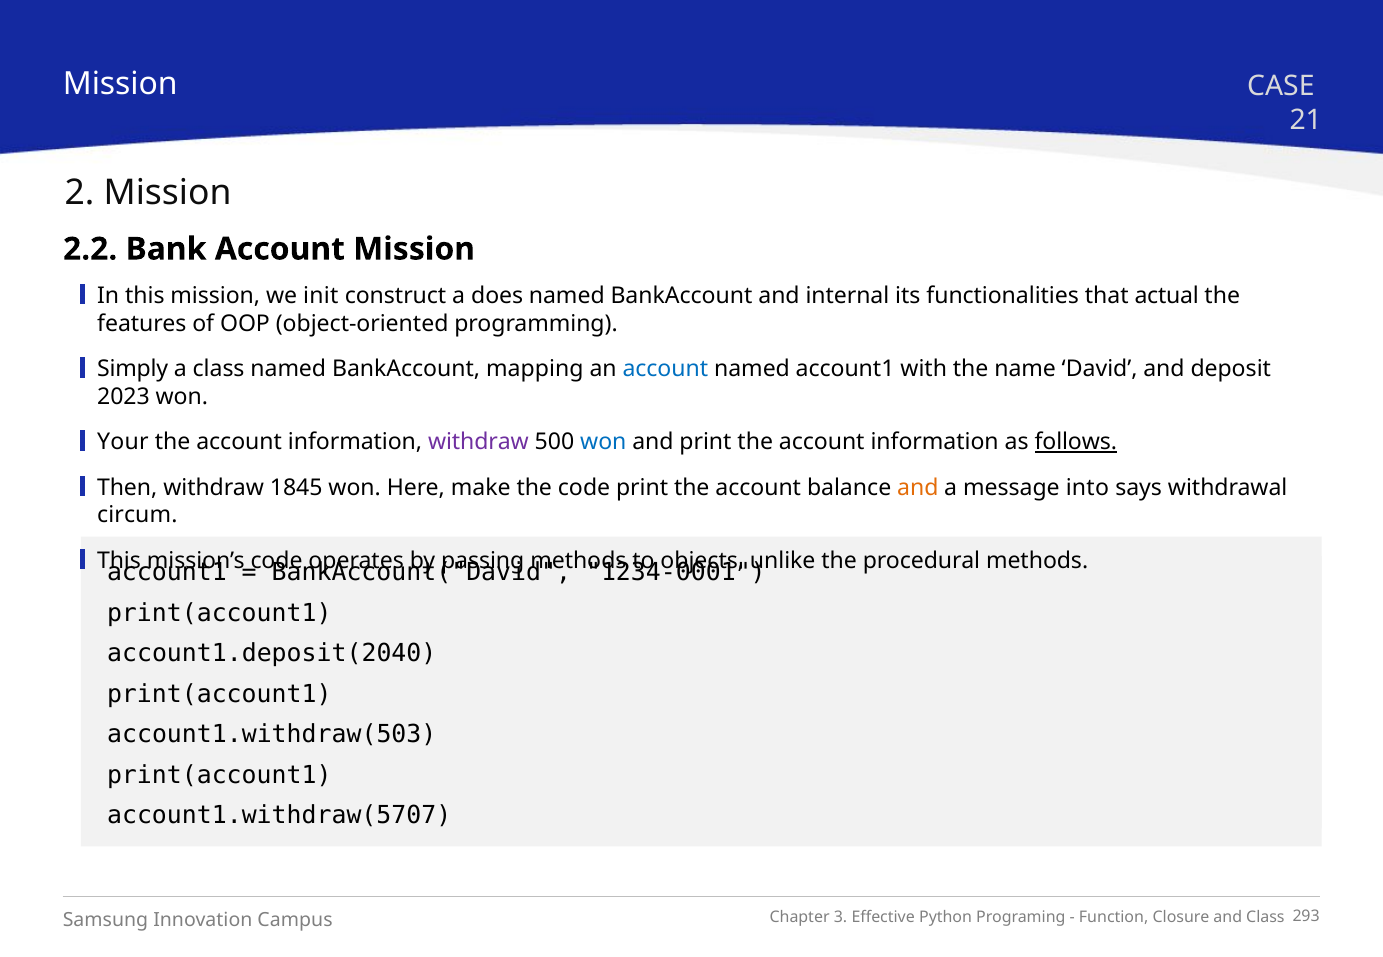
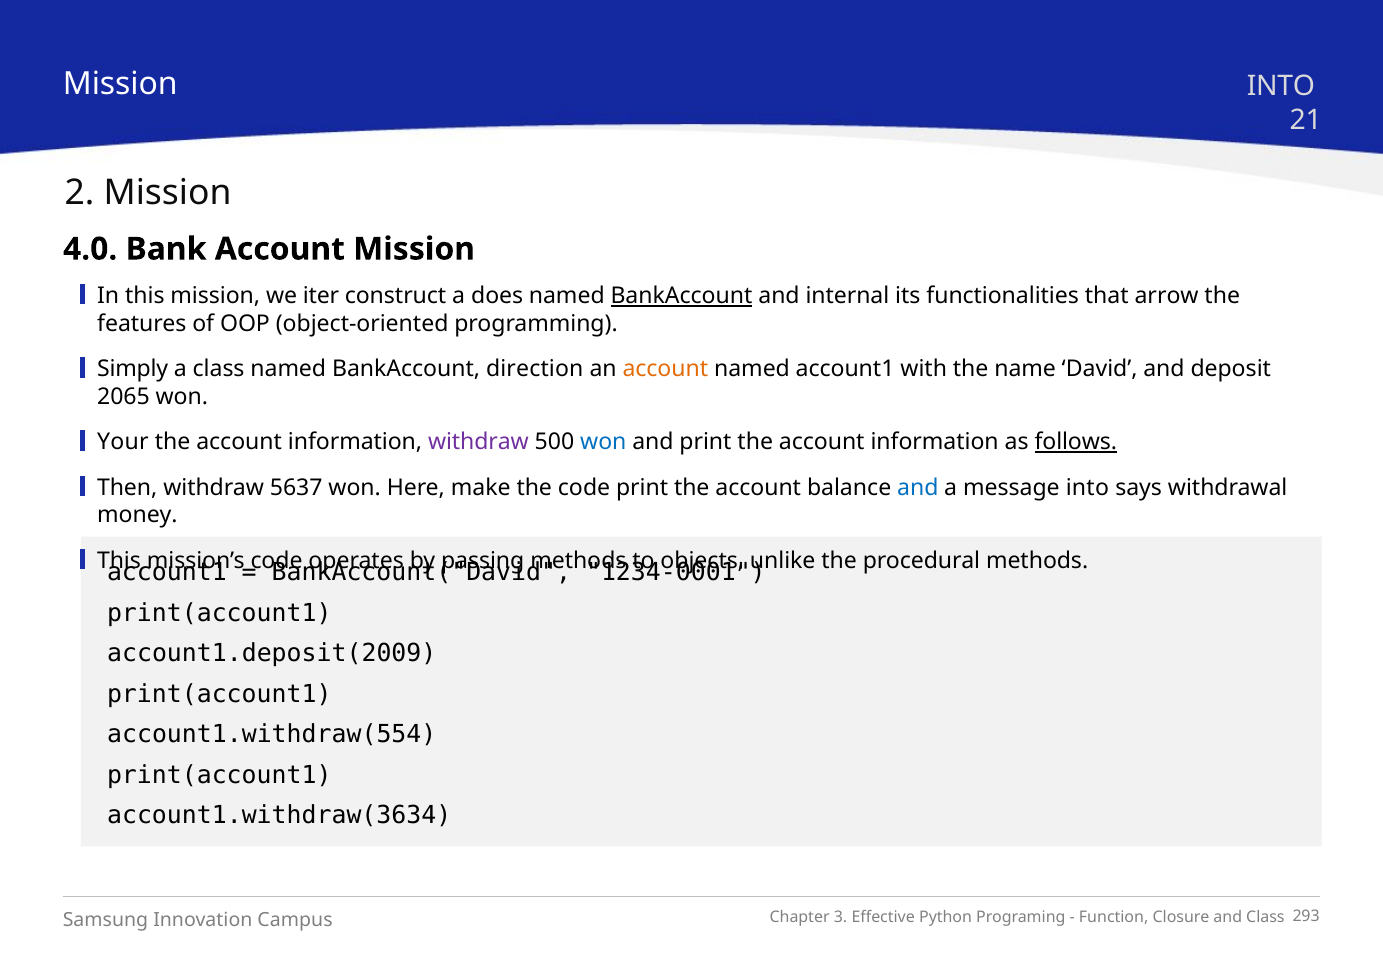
Mission CASE: CASE -> INTO (1281, 86)
2.2: 2.2 -> 4.0 (90, 249)
init: init -> iter (321, 296)
BankAccount underline: none -> present (681, 296)
actual: actual -> arrow (1167, 296)
mapping: mapping -> direction (535, 369)
account colour: blue -> orange (665, 369)
2023: 2023 -> 2065 (123, 397)
1845: 1845 -> 5637 (296, 488)
and colour: orange -> blue (918, 488)
circum: circum -> money (137, 515)
account1.deposit(2040: account1.deposit(2040 -> account1.deposit(2009 (272, 654)
account1.withdraw(503: account1.withdraw(503 -> account1.withdraw(554 (272, 735)
account1.withdraw(5707: account1.withdraw(5707 -> account1.withdraw(3634 (279, 816)
